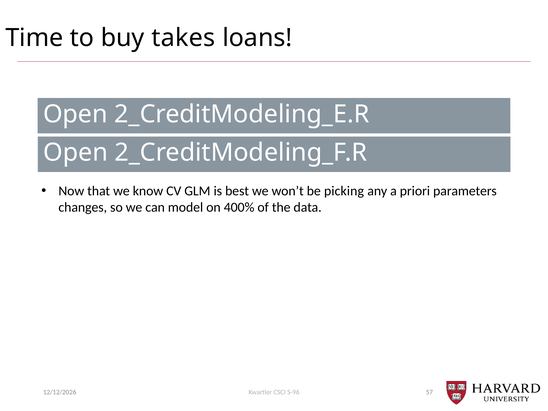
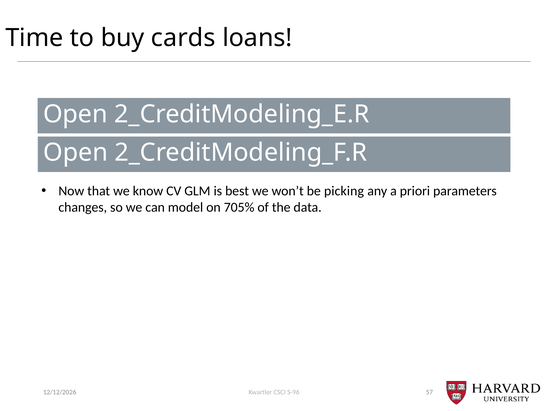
takes: takes -> cards (183, 38)
400%: 400% -> 705% (239, 207)
